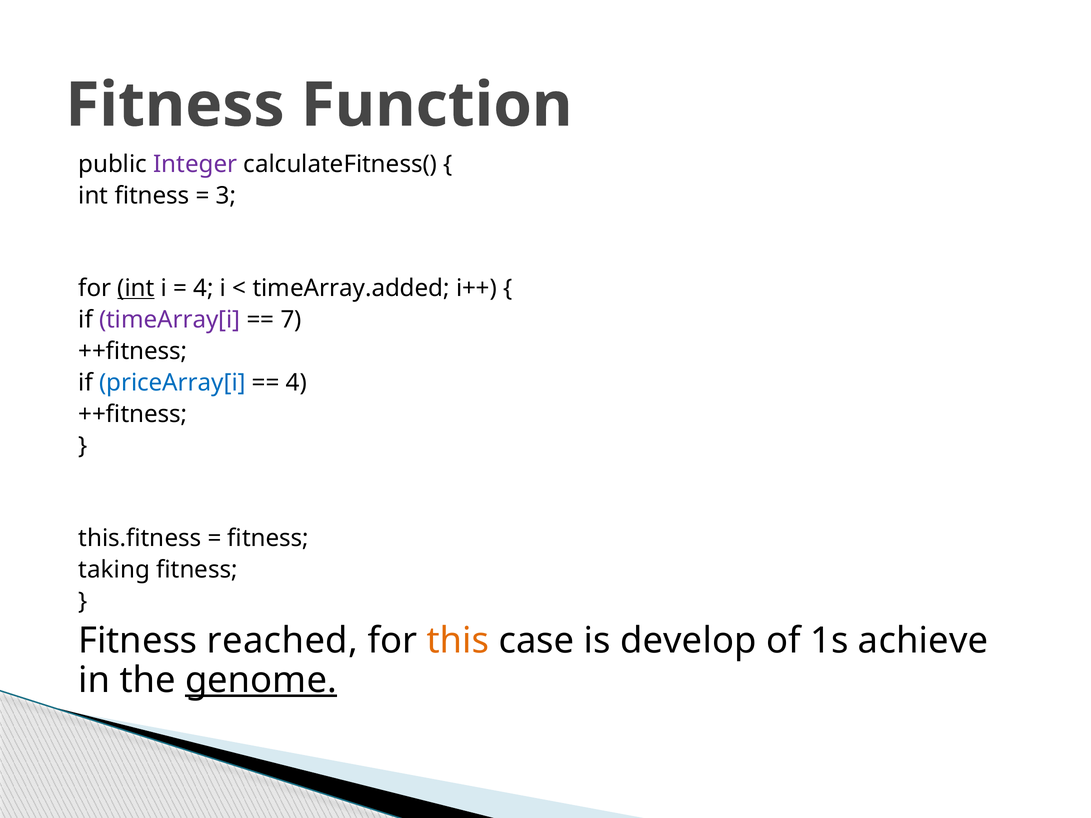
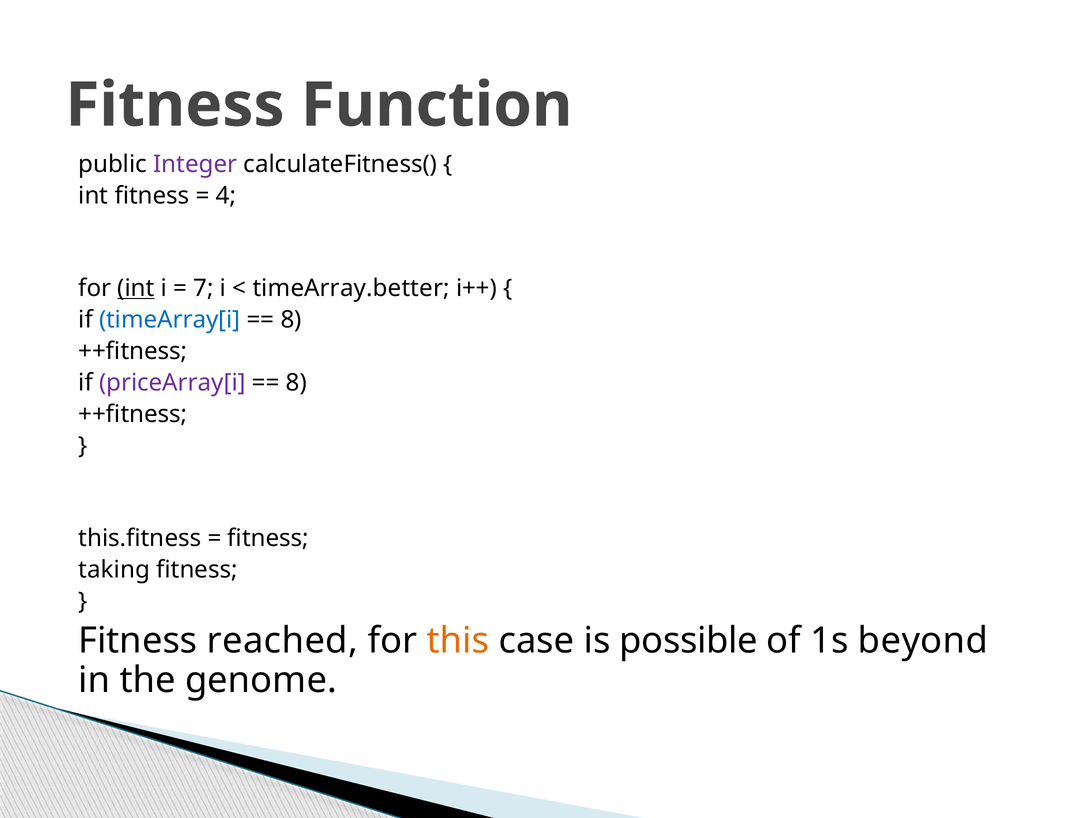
3: 3 -> 4 (226, 196)
4: 4 -> 7 (204, 288)
timeArray.added: timeArray.added -> timeArray.better (351, 288)
timeArray[i colour: purple -> blue (170, 320)
7: 7 -> 8 (291, 320)
priceArray[i colour: blue -> purple (172, 383)
4: 4 -> 8 (296, 383)
develop: develop -> possible (689, 641)
achieve: achieve -> beyond (923, 641)
genome underline: present -> none (261, 680)
